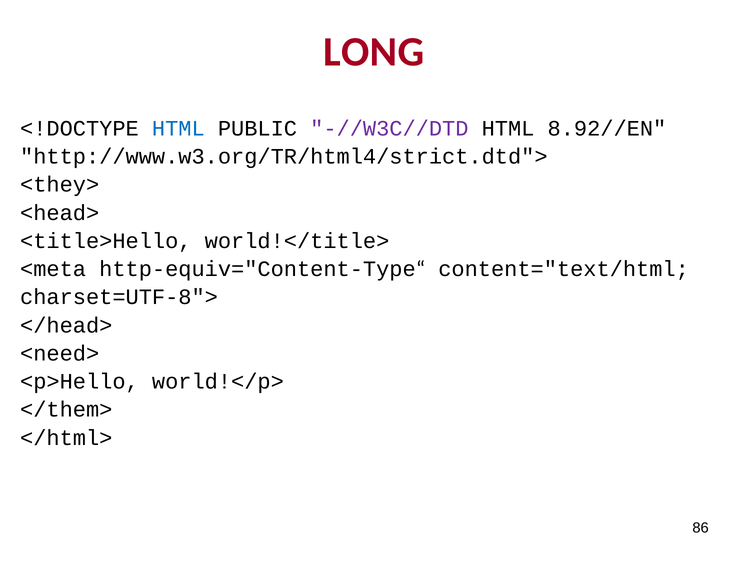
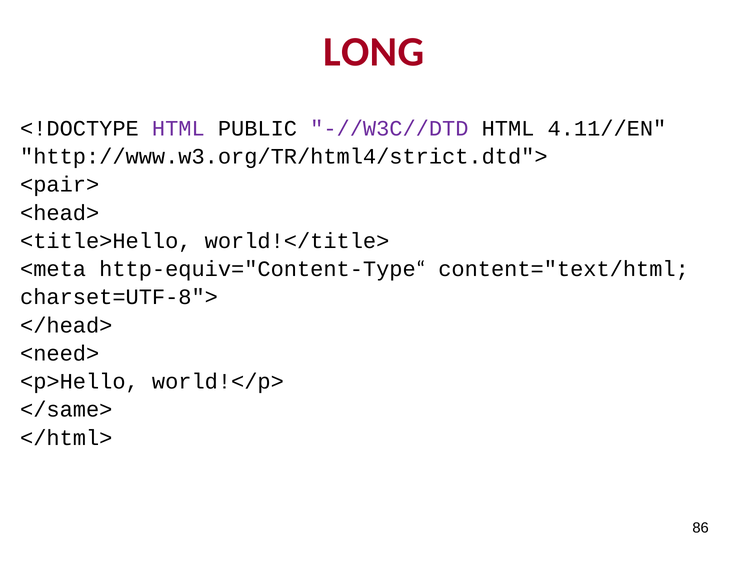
HTML colour: blue -> purple (178, 129)
8.92//EN: 8.92//EN -> 4.11//EN (607, 129)
<they>: <they> -> <pair> (60, 185)
</them>: </them> -> </same> (66, 410)
